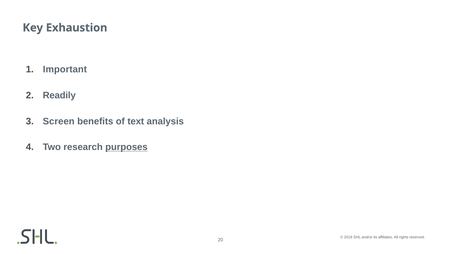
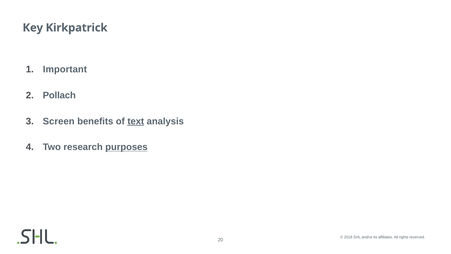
Exhaustion: Exhaustion -> Kirkpatrick (77, 28)
Readily: Readily -> Pollach (59, 95)
text underline: none -> present (136, 121)
